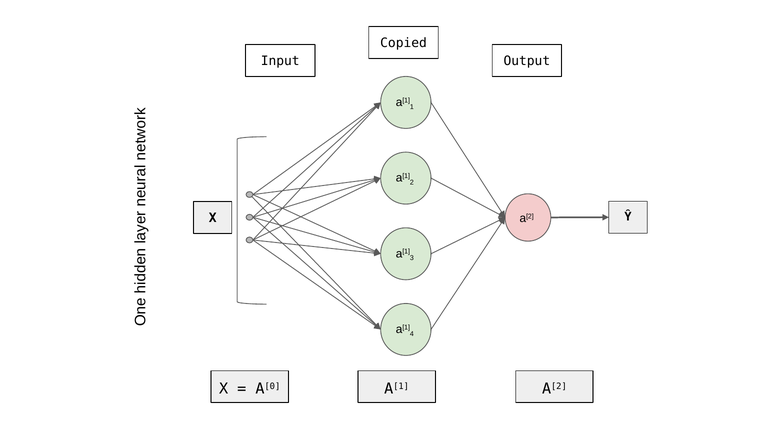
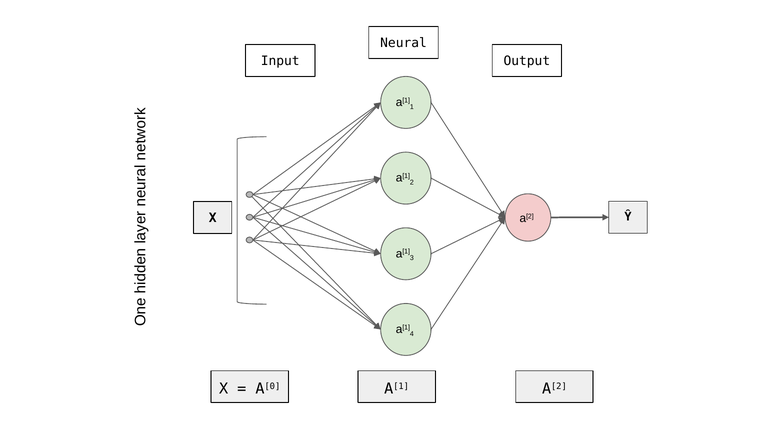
Copied: Copied -> Neural (404, 43)
